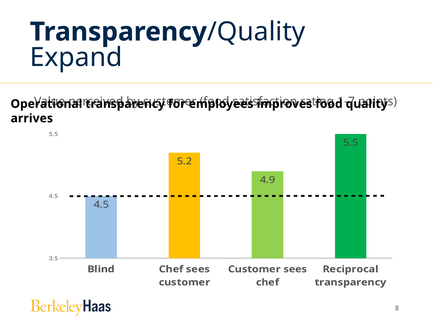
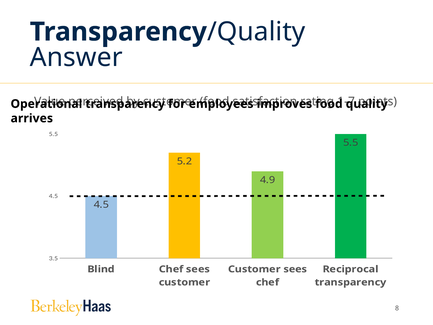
Expand: Expand -> Answer (76, 58)
